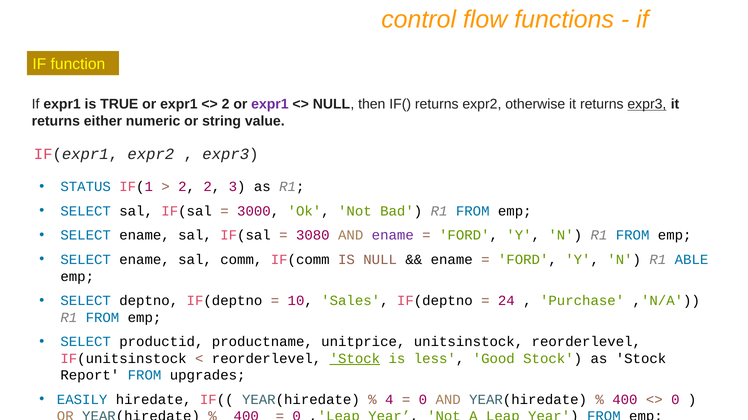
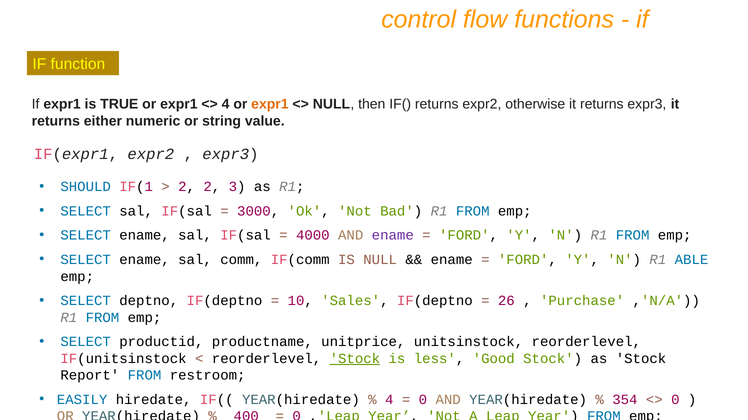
2: 2 -> 4 (226, 104)
expr1 colour: purple -> orange (270, 104)
expr3 underline: present -> none (647, 104)
STATUS: STATUS -> SHOULD (86, 187)
3080: 3080 -> 4000 (313, 236)
24: 24 -> 26 (506, 301)
upgrades: upgrades -> restroom (208, 376)
400: 400 -> 354 (625, 400)
